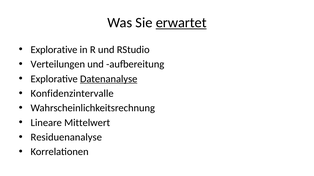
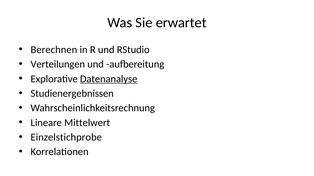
erwartet underline: present -> none (181, 23)
Explorative: Explorative -> Berechnen (54, 50)
Konfidenzintervalle: Konfidenzintervalle -> Studienergebnissen (72, 94)
Residuenanalyse: Residuenanalyse -> Einzelstichprobe (66, 138)
